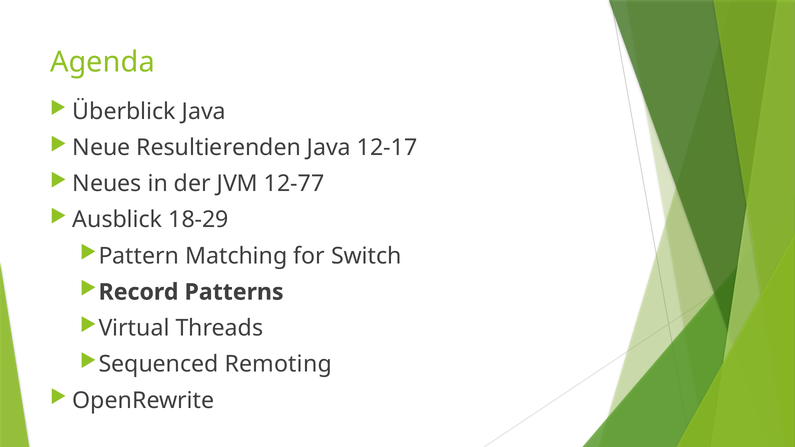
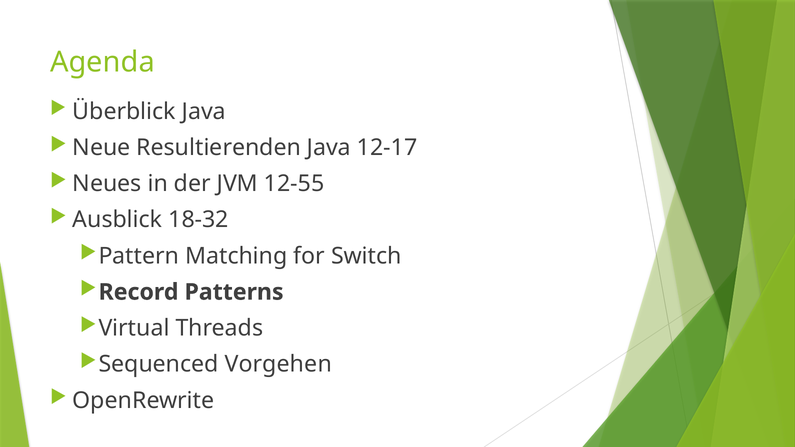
12-77: 12-77 -> 12-55 (294, 184)
18-29: 18-29 -> 18-32 (198, 220)
Remoting: Remoting -> Vorgehen (278, 364)
